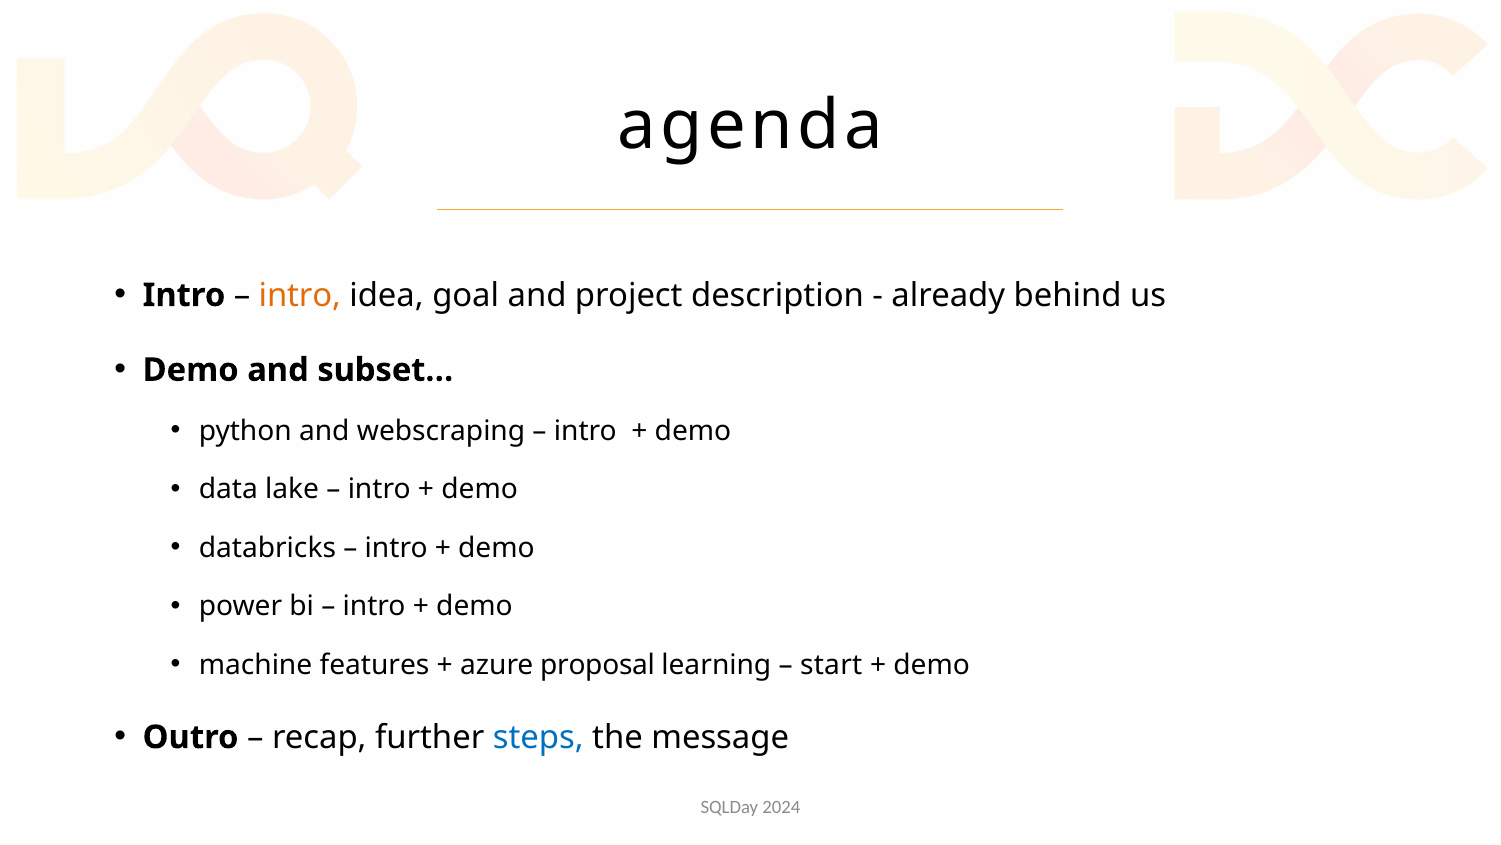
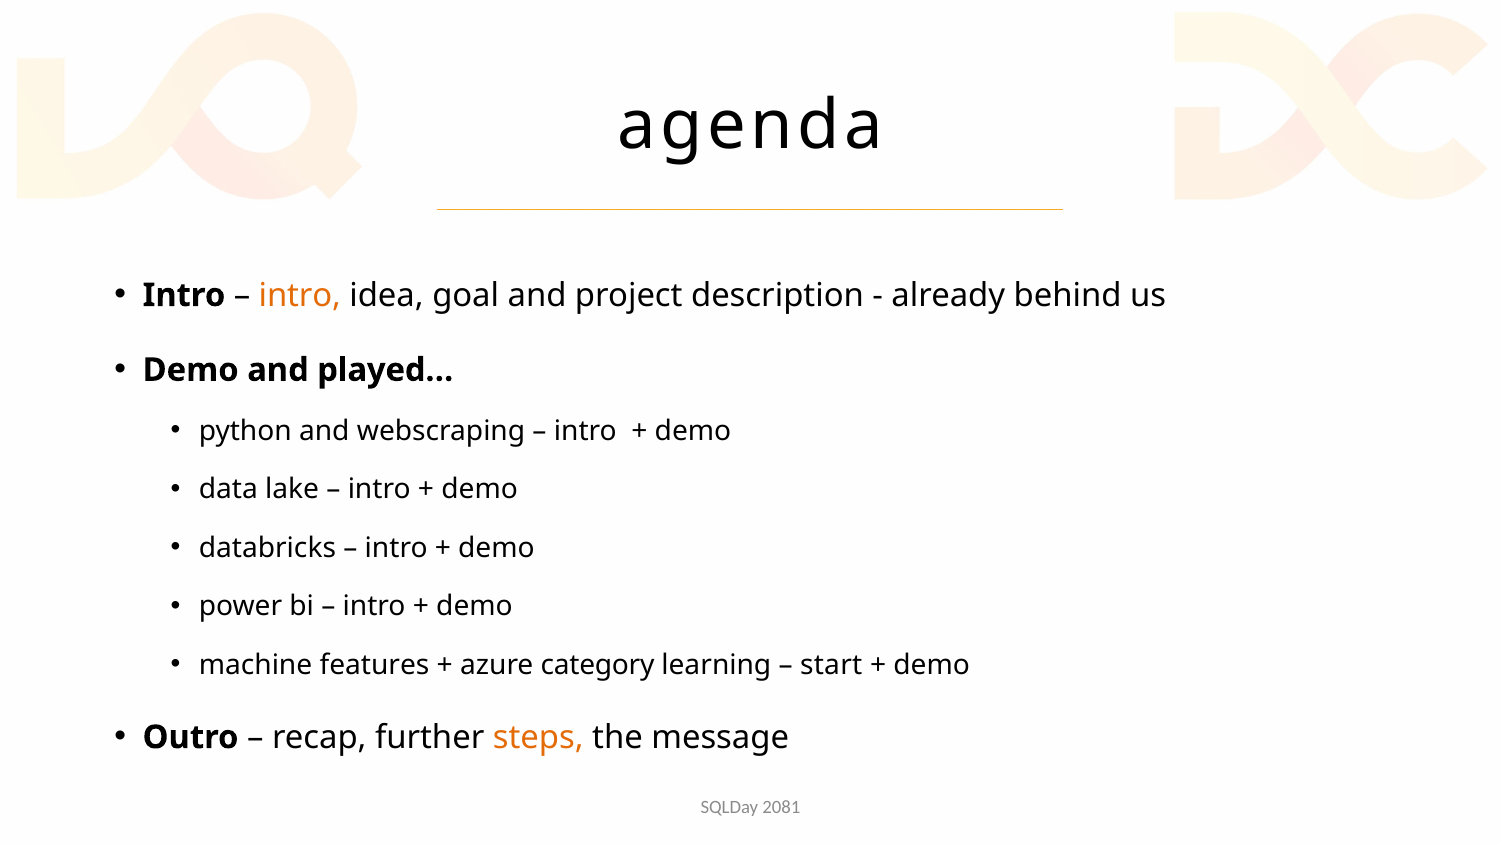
subset…: subset… -> played… (385, 370)
proposal: proposal -> category (598, 664)
steps colour: blue -> orange (538, 737)
2024: 2024 -> 2081 (781, 806)
